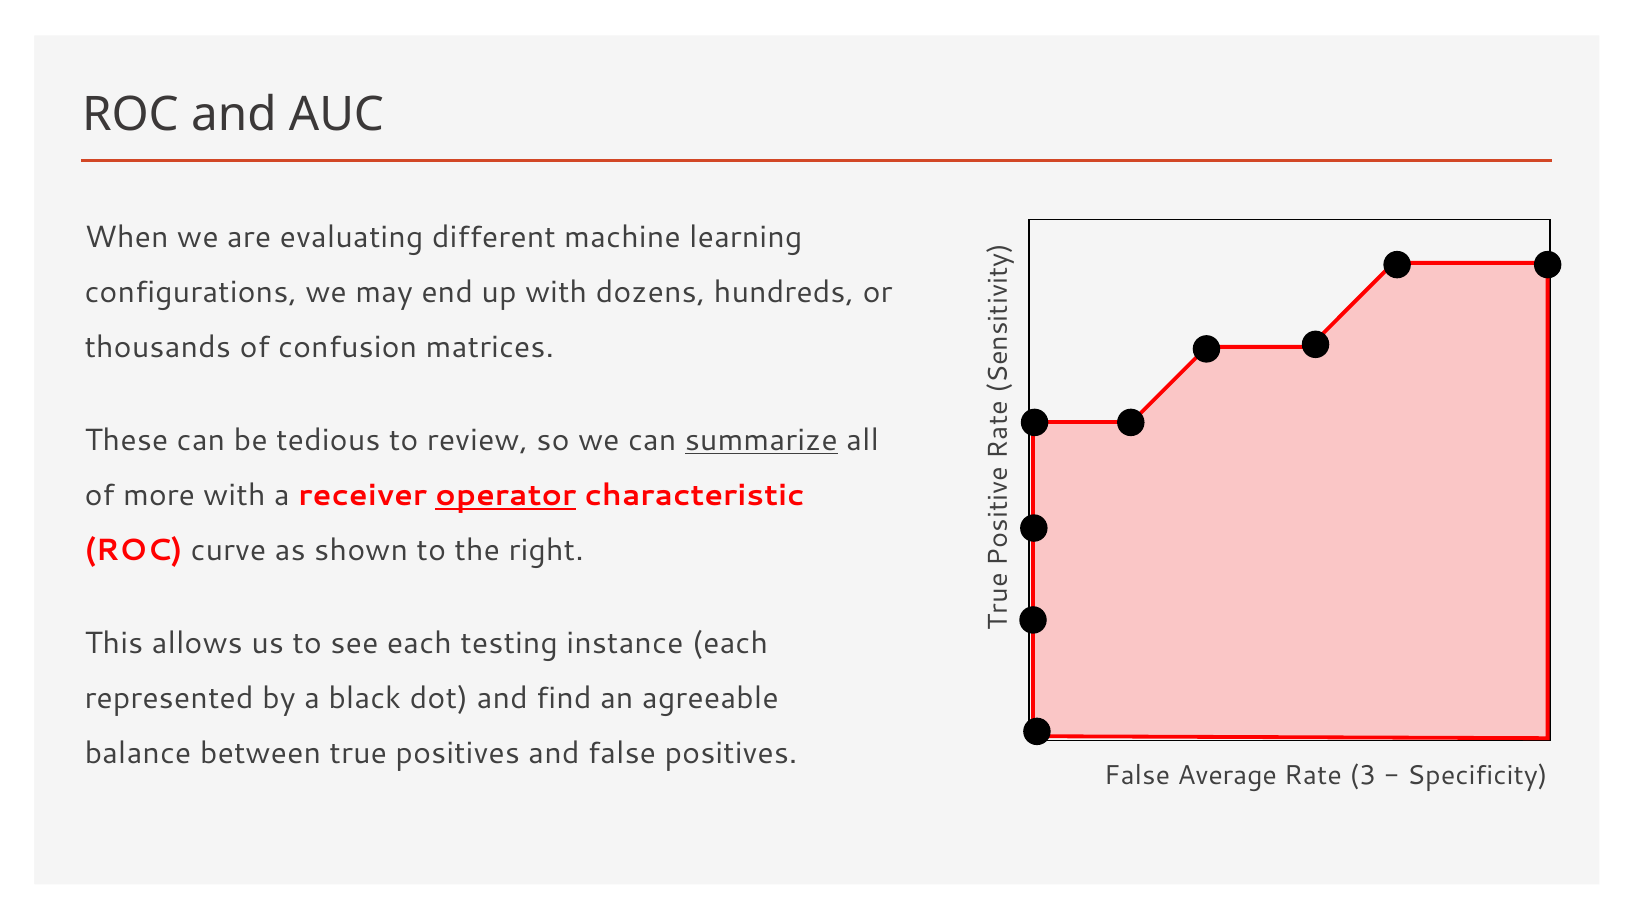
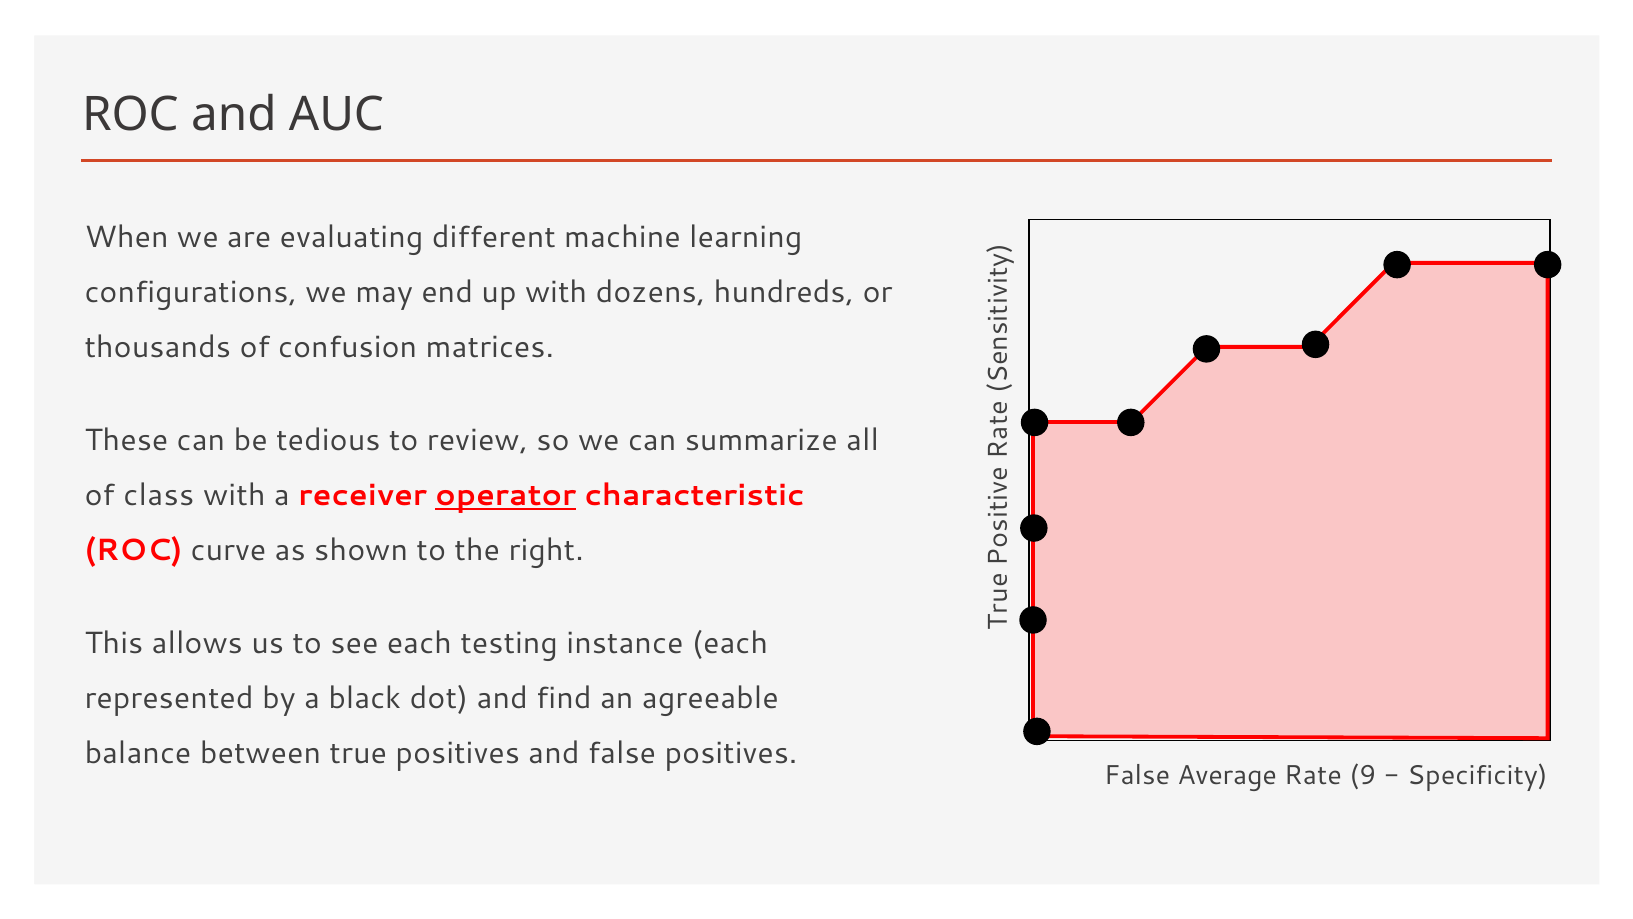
summarize underline: present -> none (761, 440)
more: more -> class (159, 495)
3: 3 -> 9 (1363, 776)
